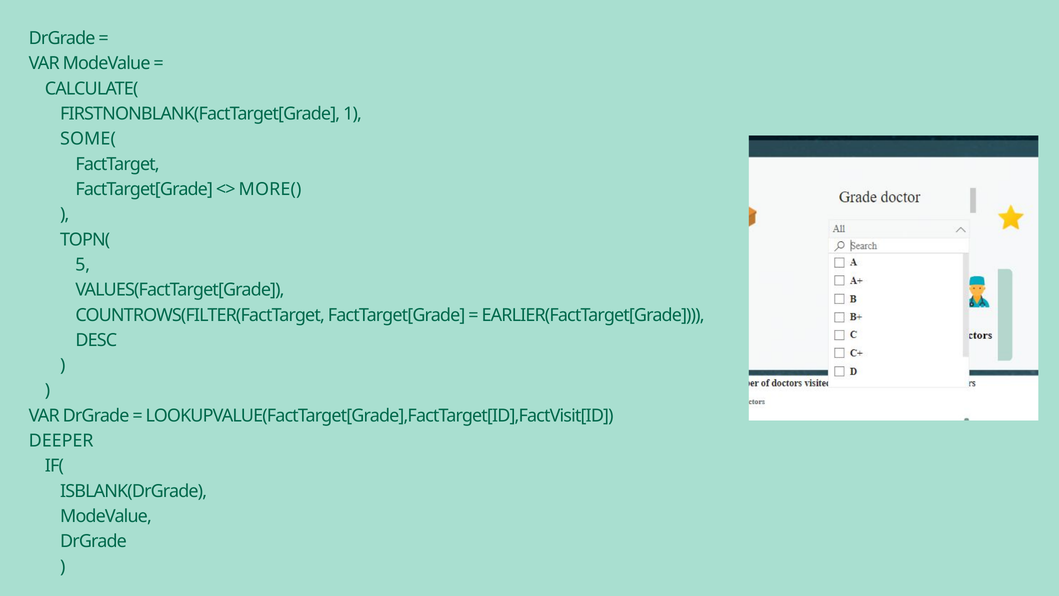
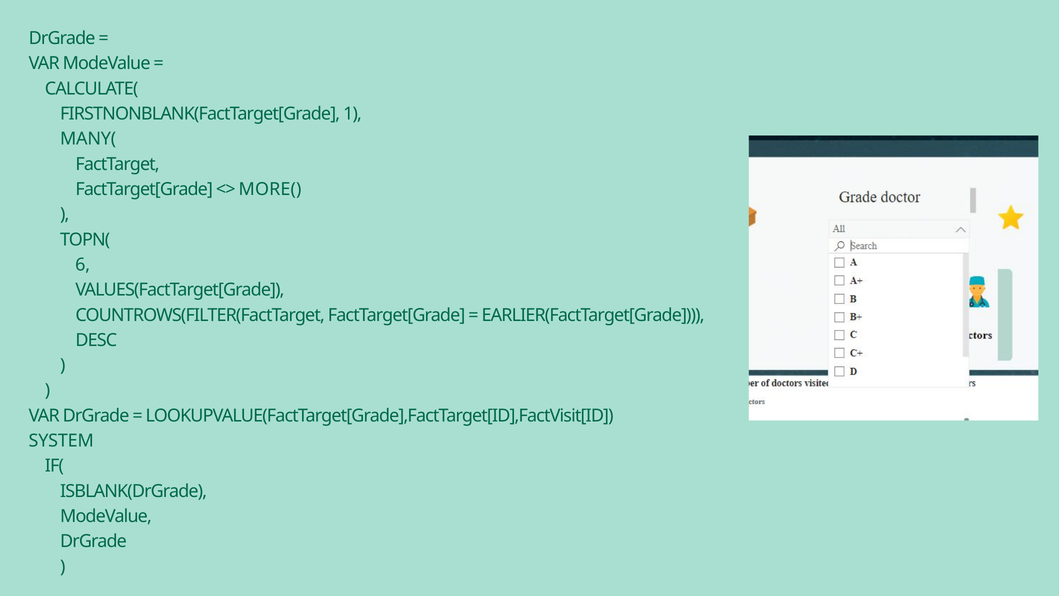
SOME(: SOME( -> MANY( (88, 139)
5: 5 -> 6 (83, 265)
DEEPER: DEEPER -> SYSTEM (61, 441)
